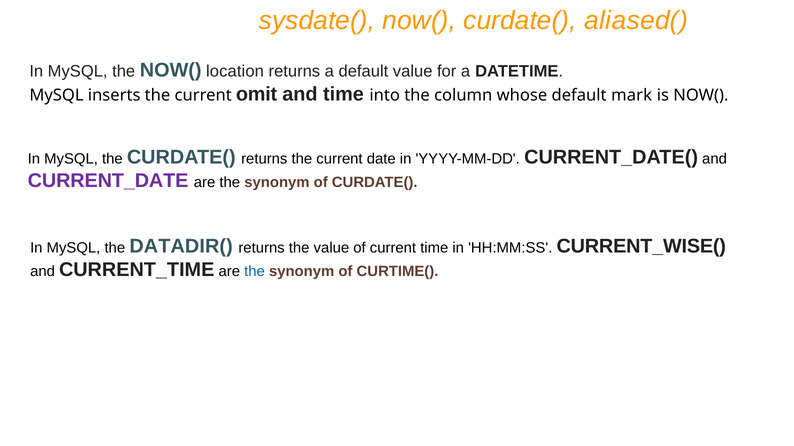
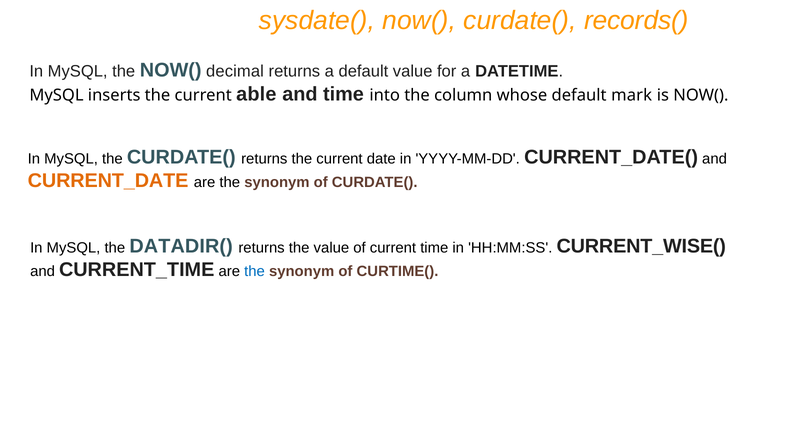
aliased(: aliased( -> records( (636, 21)
location: location -> decimal (235, 71)
omit: omit -> able (256, 94)
CURRENT_DATE colour: purple -> orange (108, 181)
